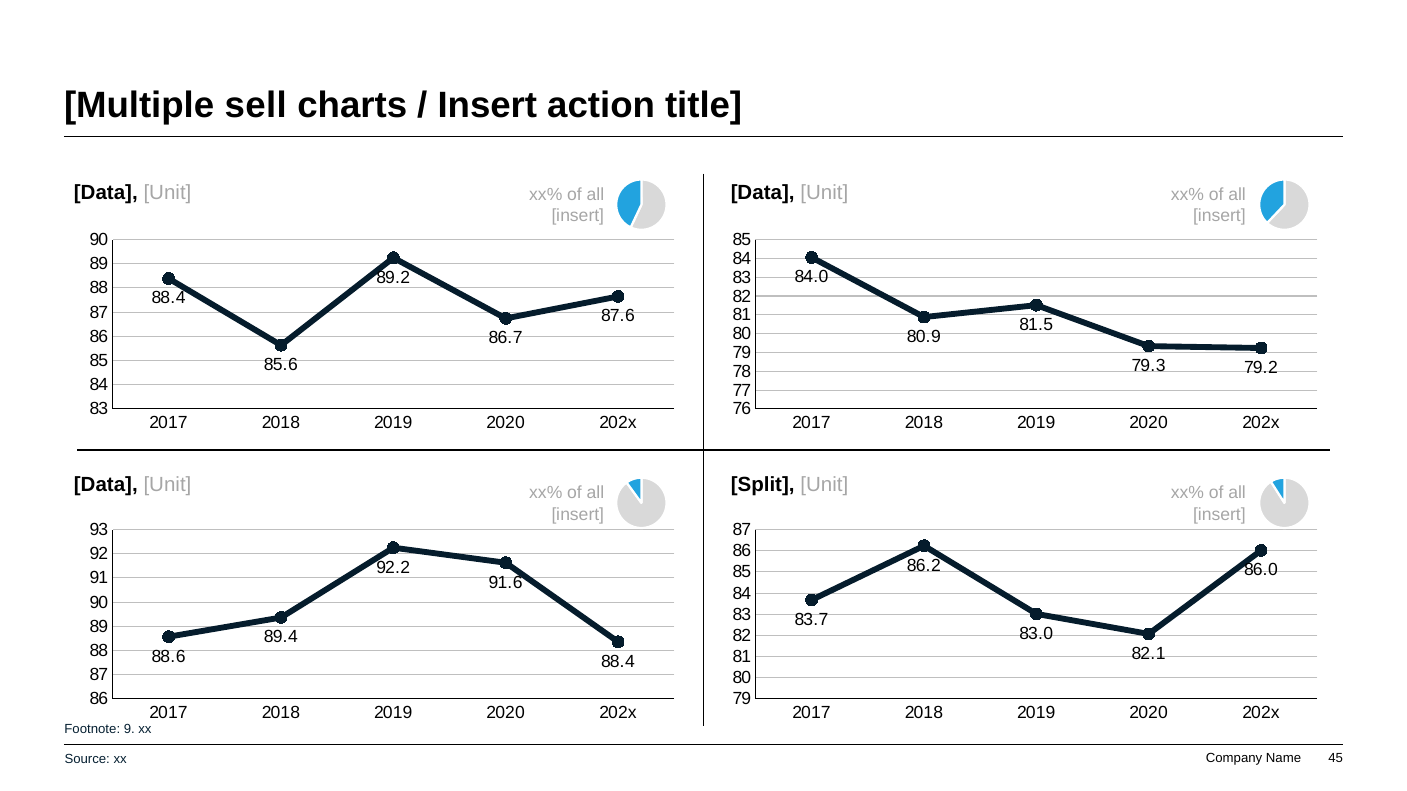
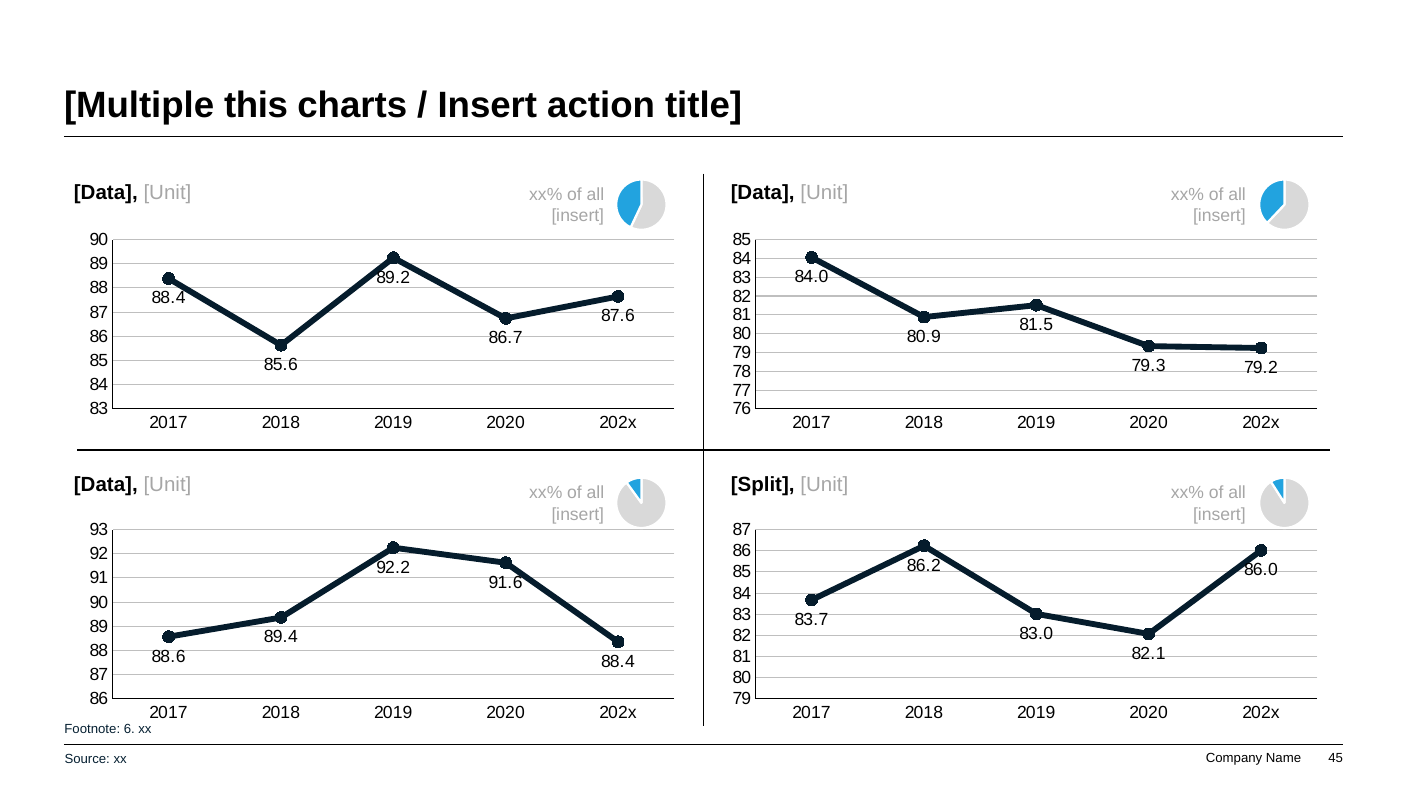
sell: sell -> this (256, 106)
9: 9 -> 6 (129, 729)
